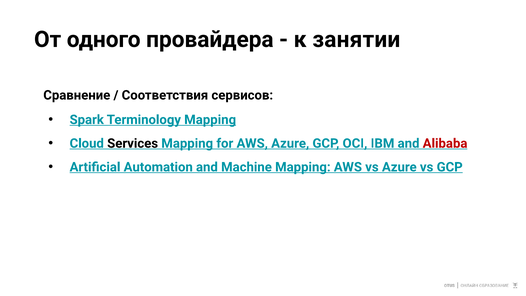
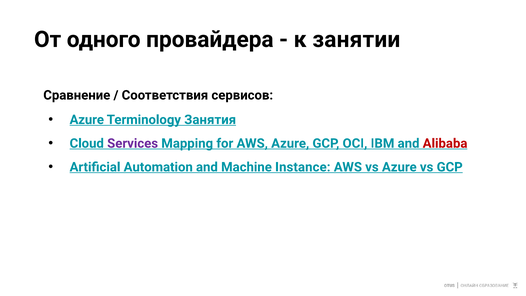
Spark: Spark -> Azure (87, 120)
Terminology Mapping: Mapping -> Занятия (210, 120)
Services colour: black -> purple (133, 143)
Machine Mapping: Mapping -> Instance (303, 167)
